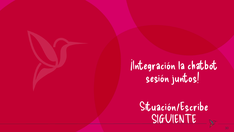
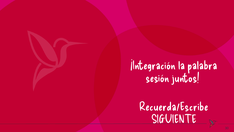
chatbot: chatbot -> palabra (202, 65)
Situación/Escribe: Situación/Escribe -> Recuerda/Escribe (174, 107)
